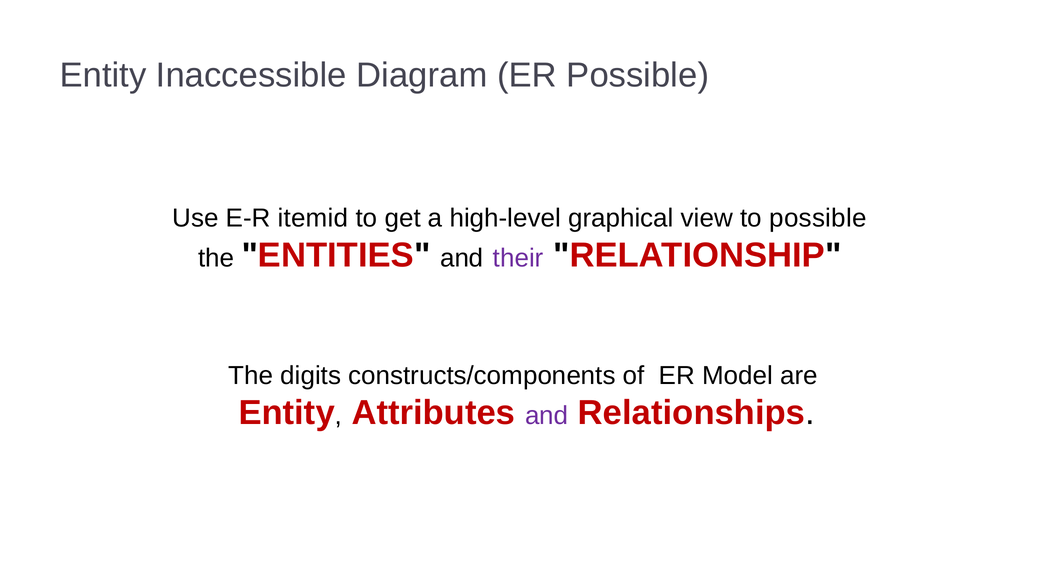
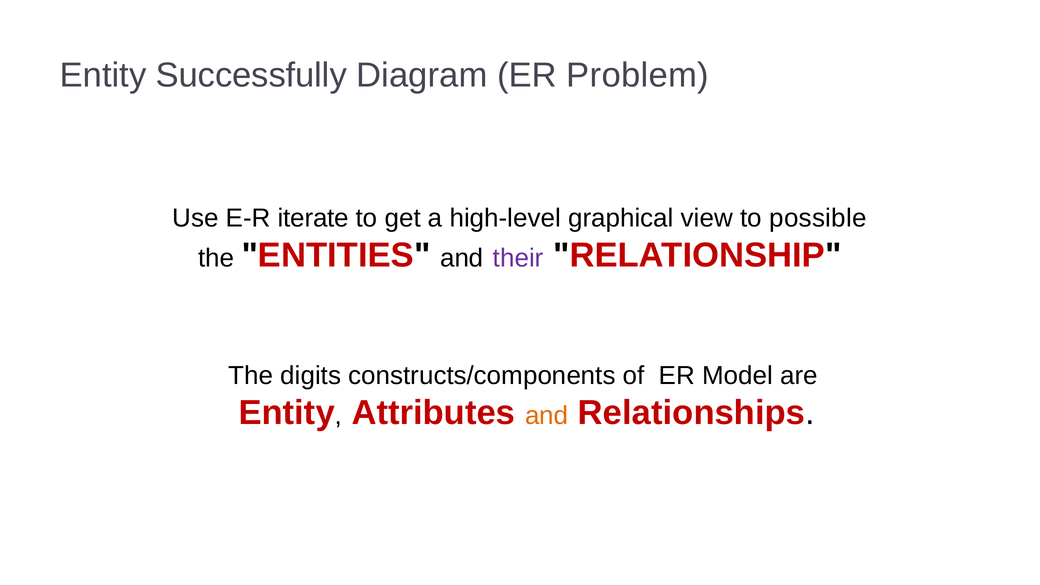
Inaccessible: Inaccessible -> Successfully (251, 75)
ER Possible: Possible -> Problem (638, 75)
itemid: itemid -> iterate (313, 218)
and colour: purple -> orange (547, 415)
